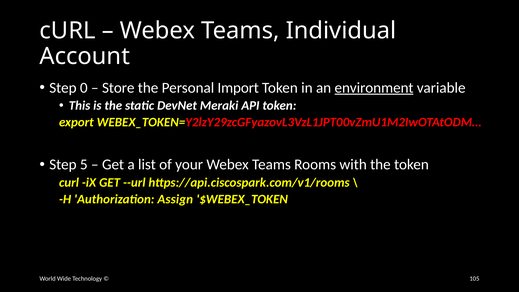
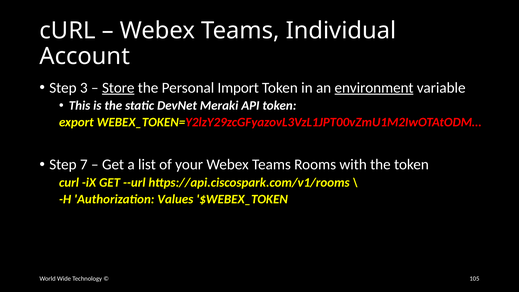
0: 0 -> 3 (84, 88)
Store underline: none -> present (118, 88)
5: 5 -> 7 (84, 165)
Assign: Assign -> Values (175, 199)
